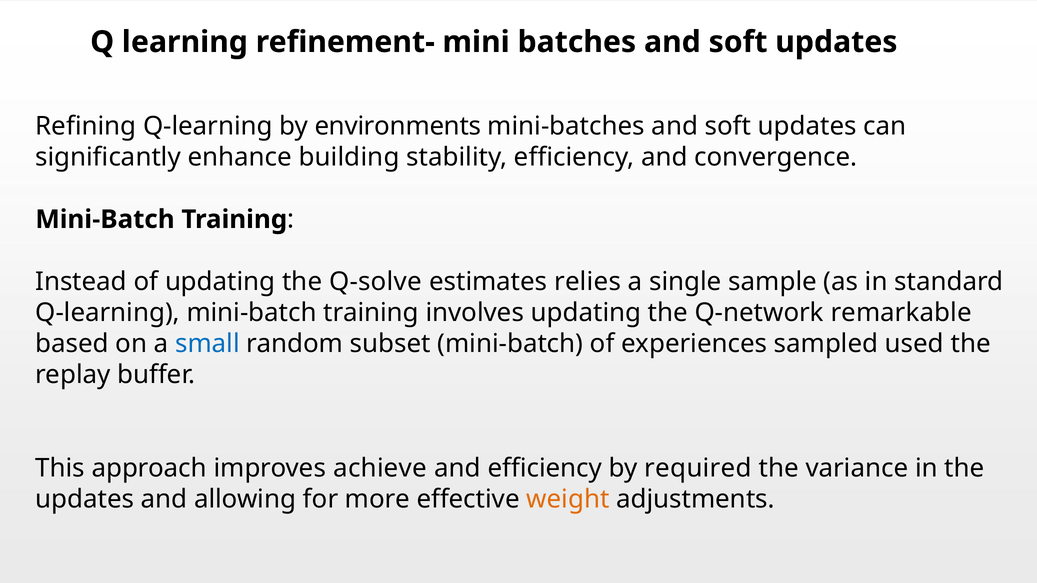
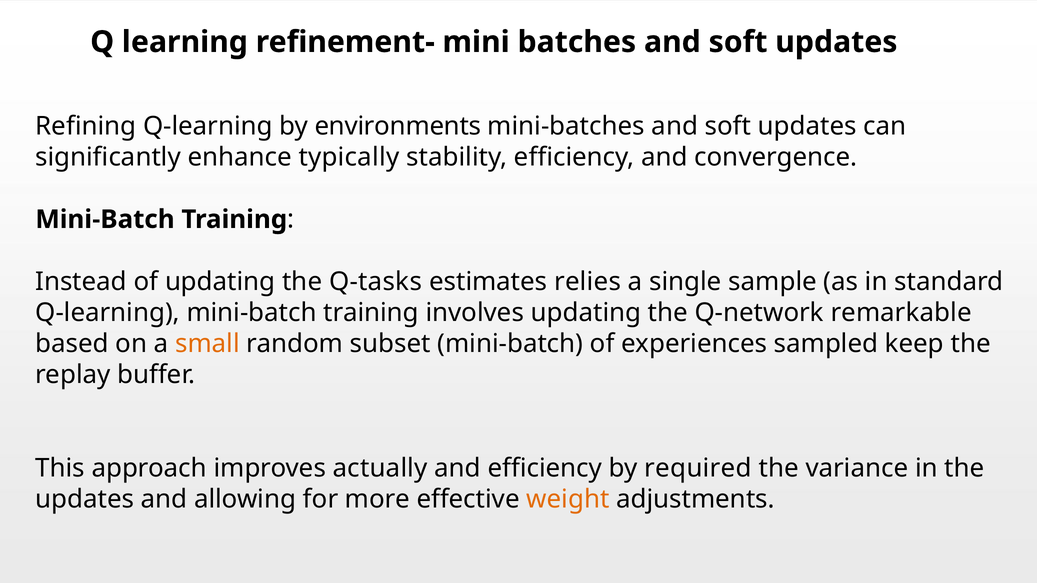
building: building -> typically (349, 157)
Q-solve: Q-solve -> Q-tasks (376, 282)
small colour: blue -> orange (208, 344)
used: used -> keep (914, 344)
achieve: achieve -> actually (380, 468)
